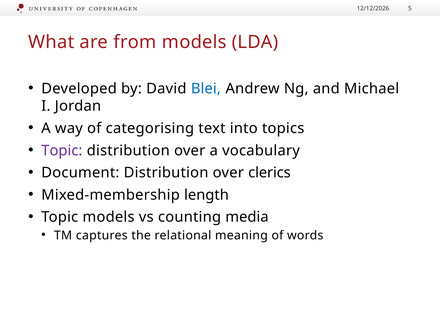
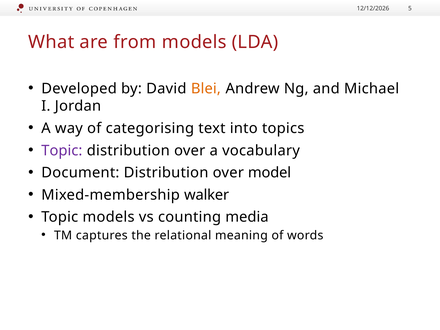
Blei colour: blue -> orange (206, 89)
clerics: clerics -> model (269, 173)
length: length -> walker (207, 195)
